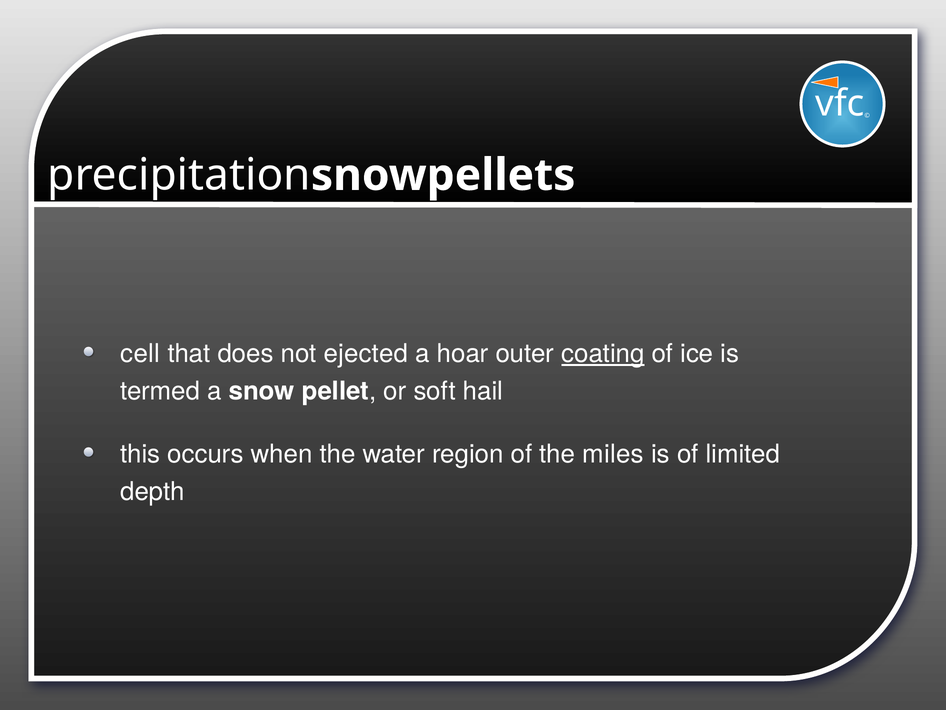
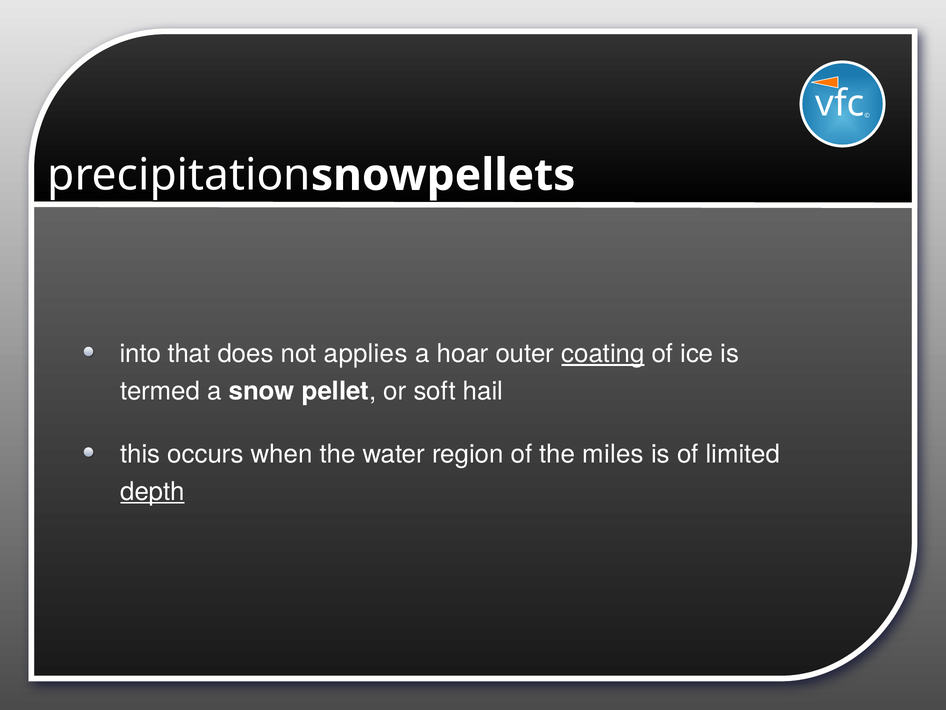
cell: cell -> into (140, 354)
ejected: ejected -> applies (366, 354)
depth underline: none -> present (153, 491)
